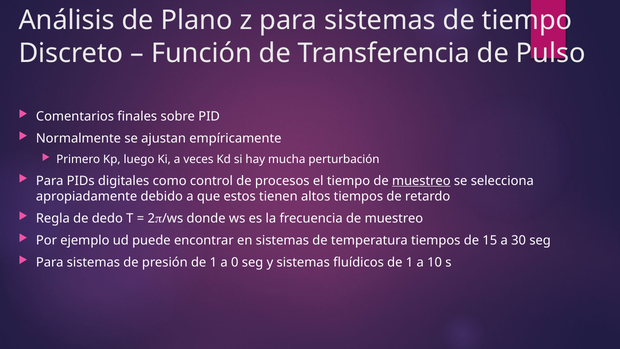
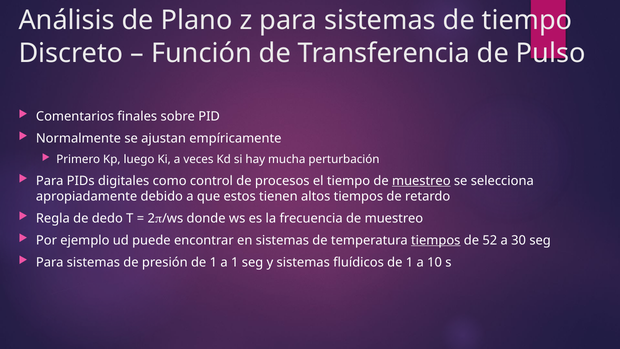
tiempos underline: none -> present (436, 240)
15: 15 -> 52 (490, 240)
a 0: 0 -> 1 (235, 262)
